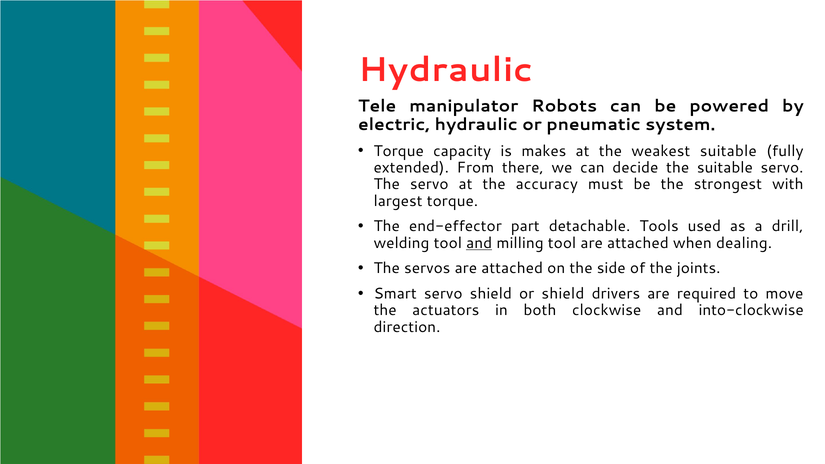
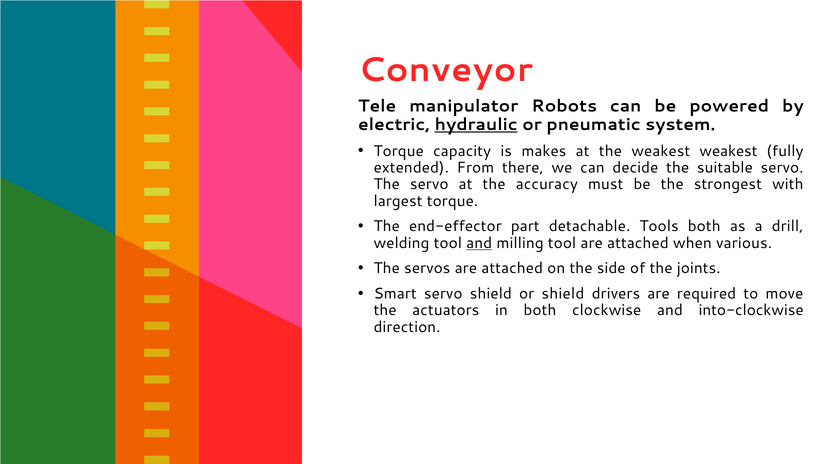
Hydraulic: Hydraulic -> Conveyor (446, 70)
hydraulic underline: none -> present (476, 125)
weakest suitable: suitable -> weakest (728, 151)
Tools used: used -> both (704, 226)
dealing: dealing -> various (744, 243)
